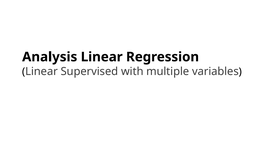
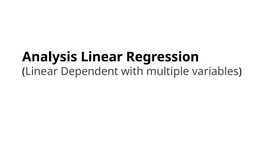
Supervised: Supervised -> Dependent (89, 71)
